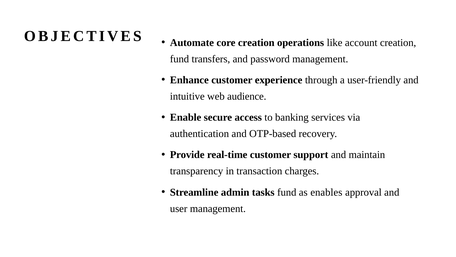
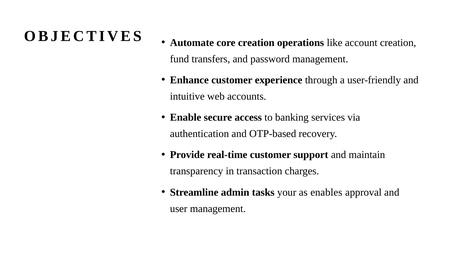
audience: audience -> accounts (247, 96)
tasks fund: fund -> your (287, 192)
